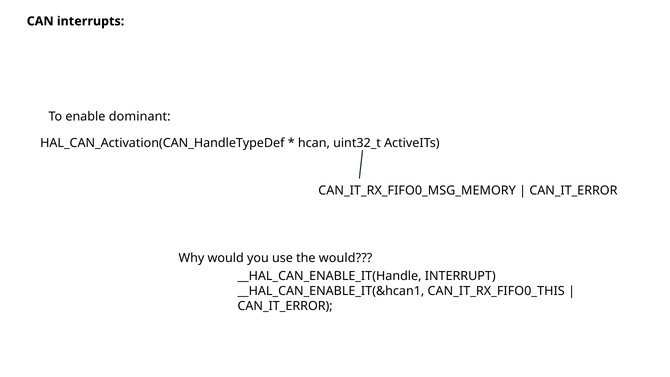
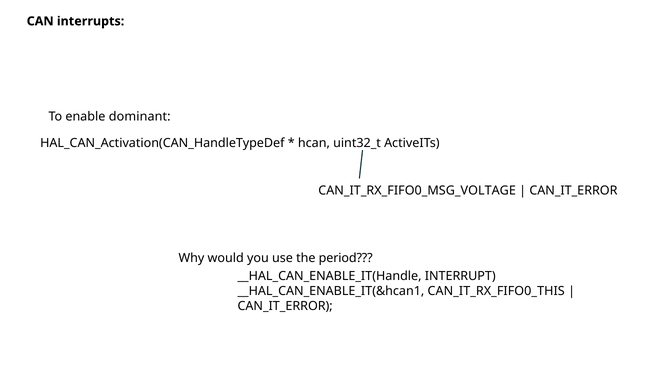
CAN_IT_RX_FIFO0_MSG_MEMORY: CAN_IT_RX_FIFO0_MSG_MEMORY -> CAN_IT_RX_FIFO0_MSG_VOLTAGE (417, 191)
the would: would -> period (346, 258)
